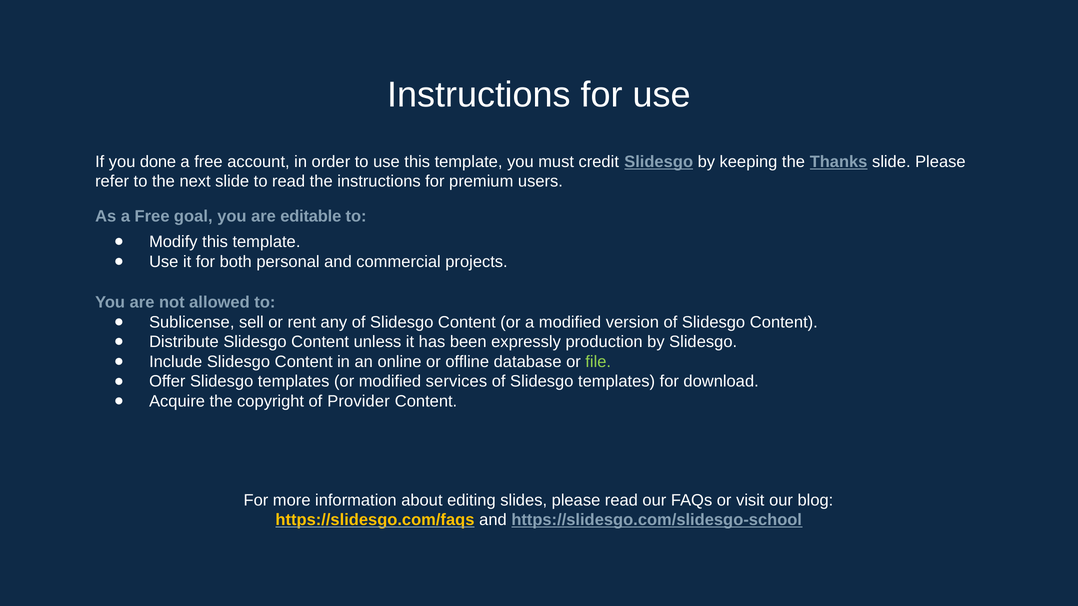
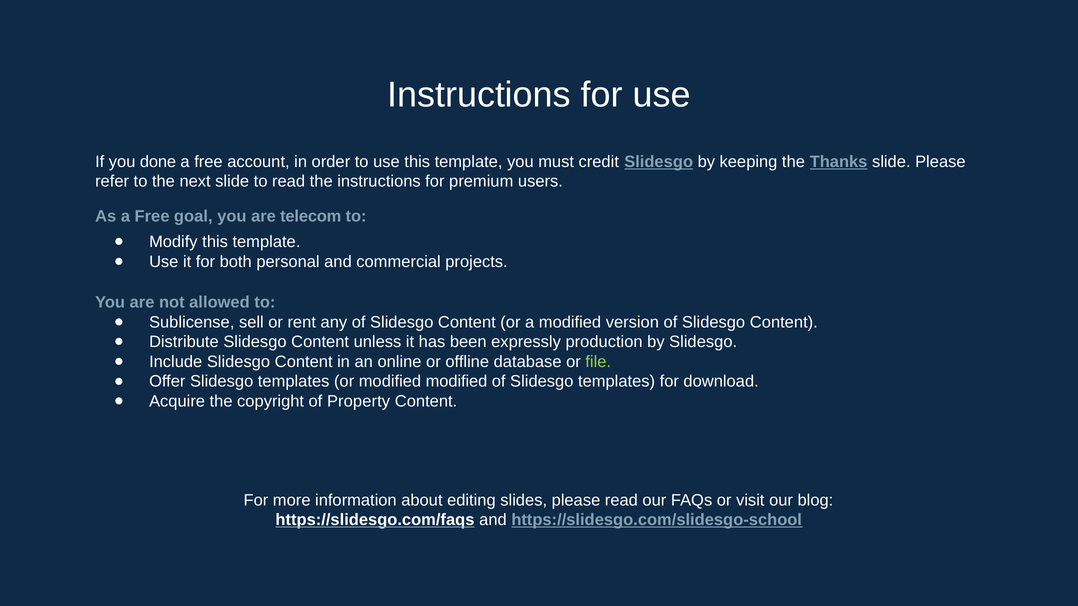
editable: editable -> telecom (311, 216)
modified services: services -> modified (457, 382)
Provider: Provider -> Property (359, 402)
https://slidesgo.com/faqs colour: yellow -> white (375, 520)
